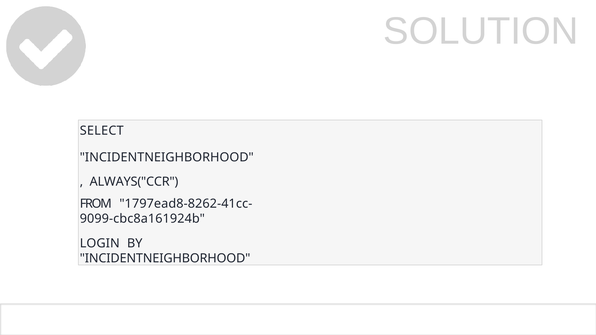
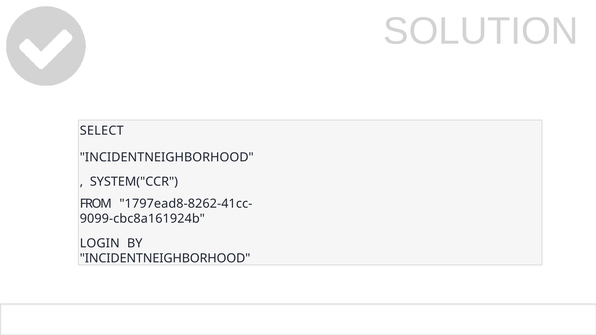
ALWAYS("CCR: ALWAYS("CCR -> SYSTEM("CCR (134, 182)
